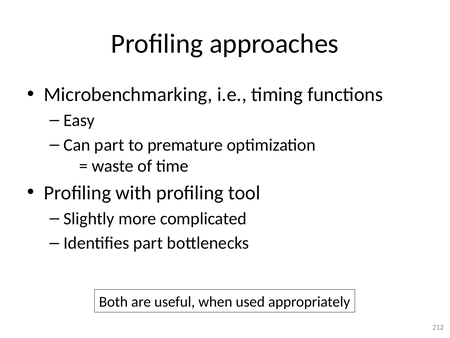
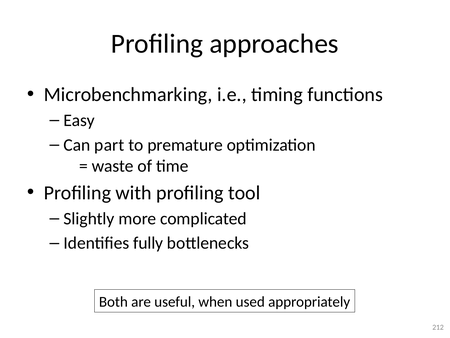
Identifies part: part -> fully (148, 243)
